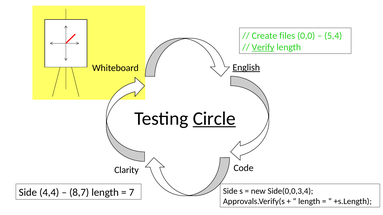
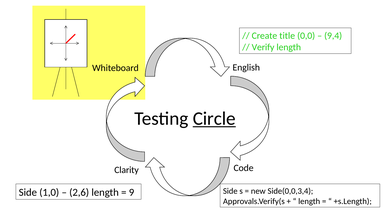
files: files -> title (287, 36)
5,4: 5,4 -> 9,4 (333, 36)
Verify underline: present -> none (263, 47)
English underline: present -> none (246, 68)
4,4: 4,4 -> 1,0 (49, 193)
8,7: 8,7 -> 2,6 (79, 193)
7: 7 -> 9 (132, 193)
